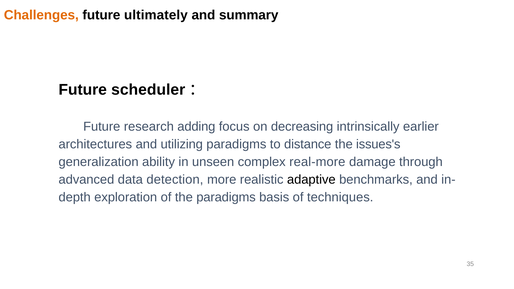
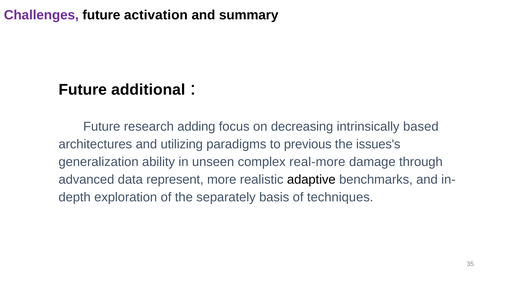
Challenges colour: orange -> purple (41, 15)
ultimately: ultimately -> activation (156, 15)
scheduler: scheduler -> additional (148, 90)
earlier: earlier -> based (421, 127)
distance: distance -> previous (308, 144)
detection: detection -> represent (175, 180)
the paradigms: paradigms -> separately (226, 197)
